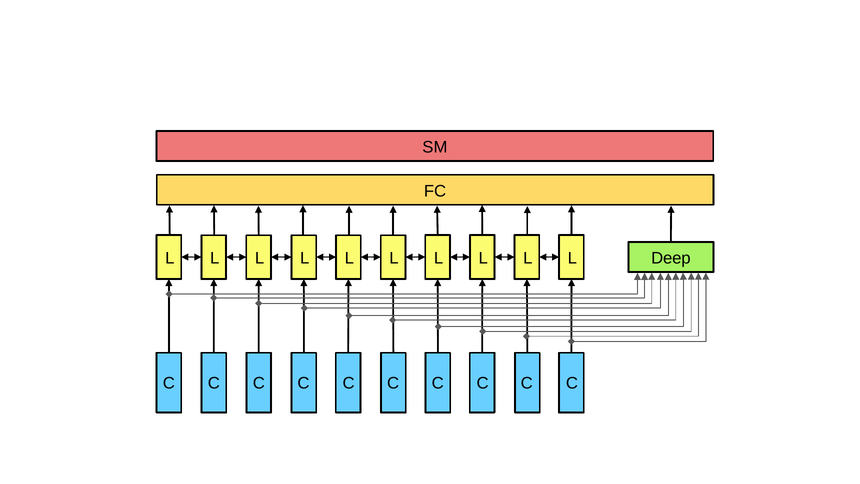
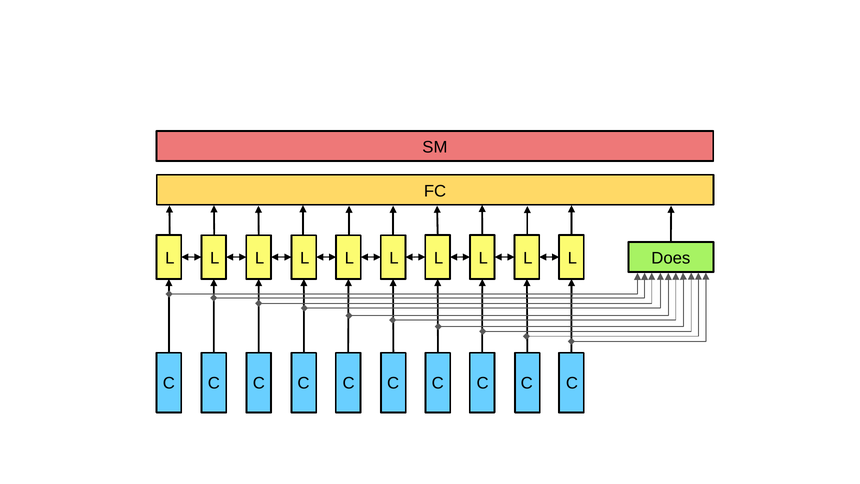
Deep: Deep -> Does (671, 258)
